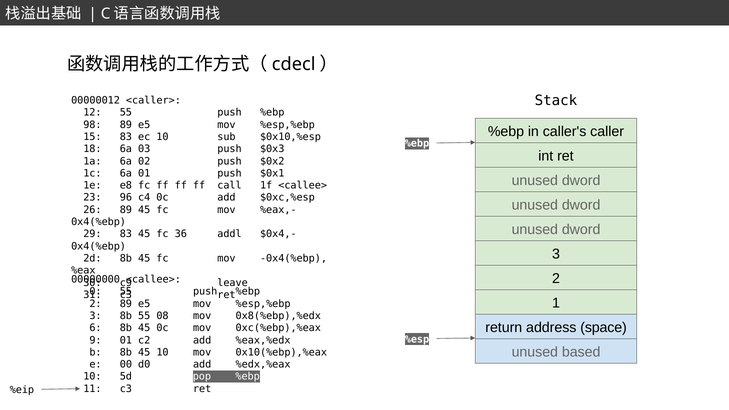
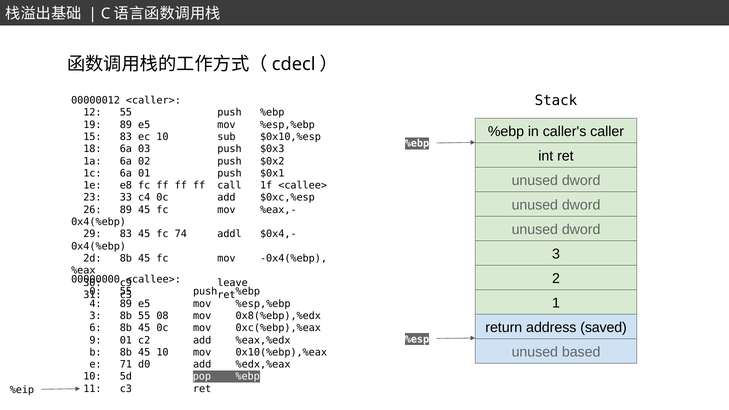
98: 98 -> 19 (92, 125)
96: 96 -> 33 (126, 198)
36: 36 -> 74 (181, 234)
2: 2 -> 4 (95, 304)
space: space -> saved (604, 328)
00: 00 -> 71 (126, 365)
